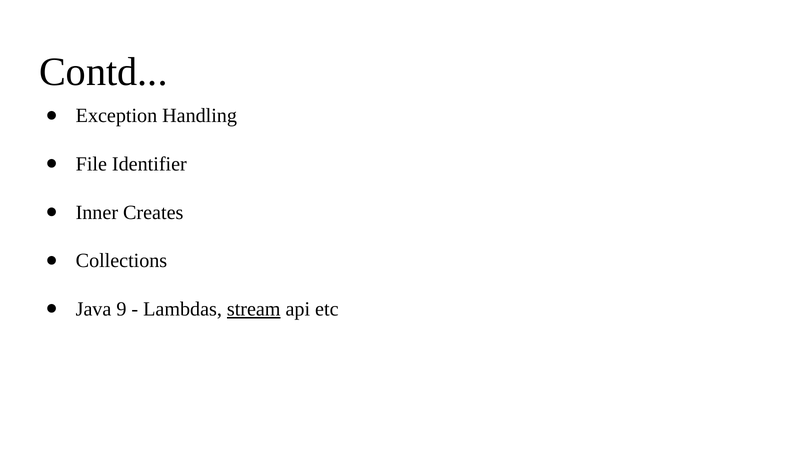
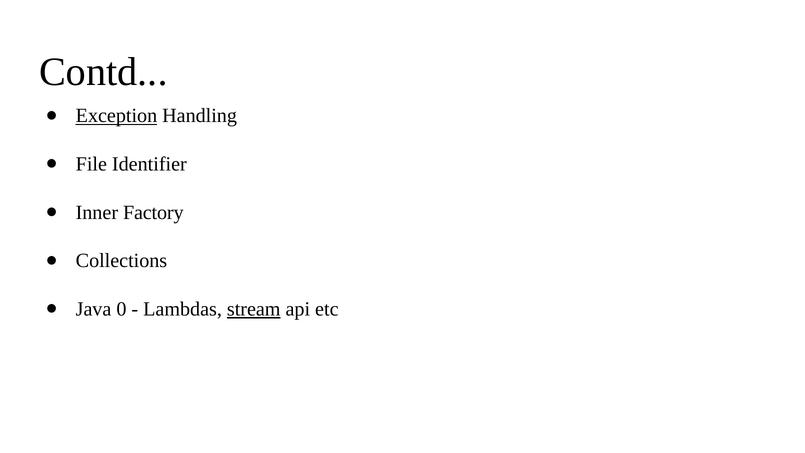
Exception underline: none -> present (116, 116)
Creates: Creates -> Factory (153, 212)
9: 9 -> 0 (122, 309)
